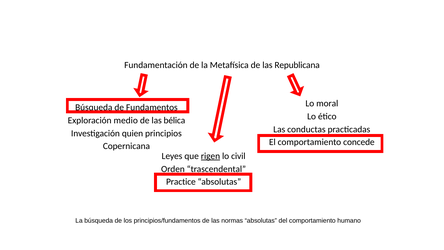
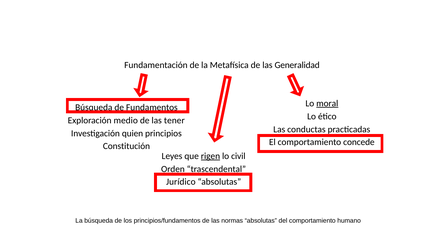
Republicana: Republicana -> Generalidad (297, 65)
moral underline: none -> present (327, 103)
bélica: bélica -> tener (174, 120)
Copernicana: Copernicana -> Constitución (126, 146)
Practice: Practice -> Jurídico (181, 182)
